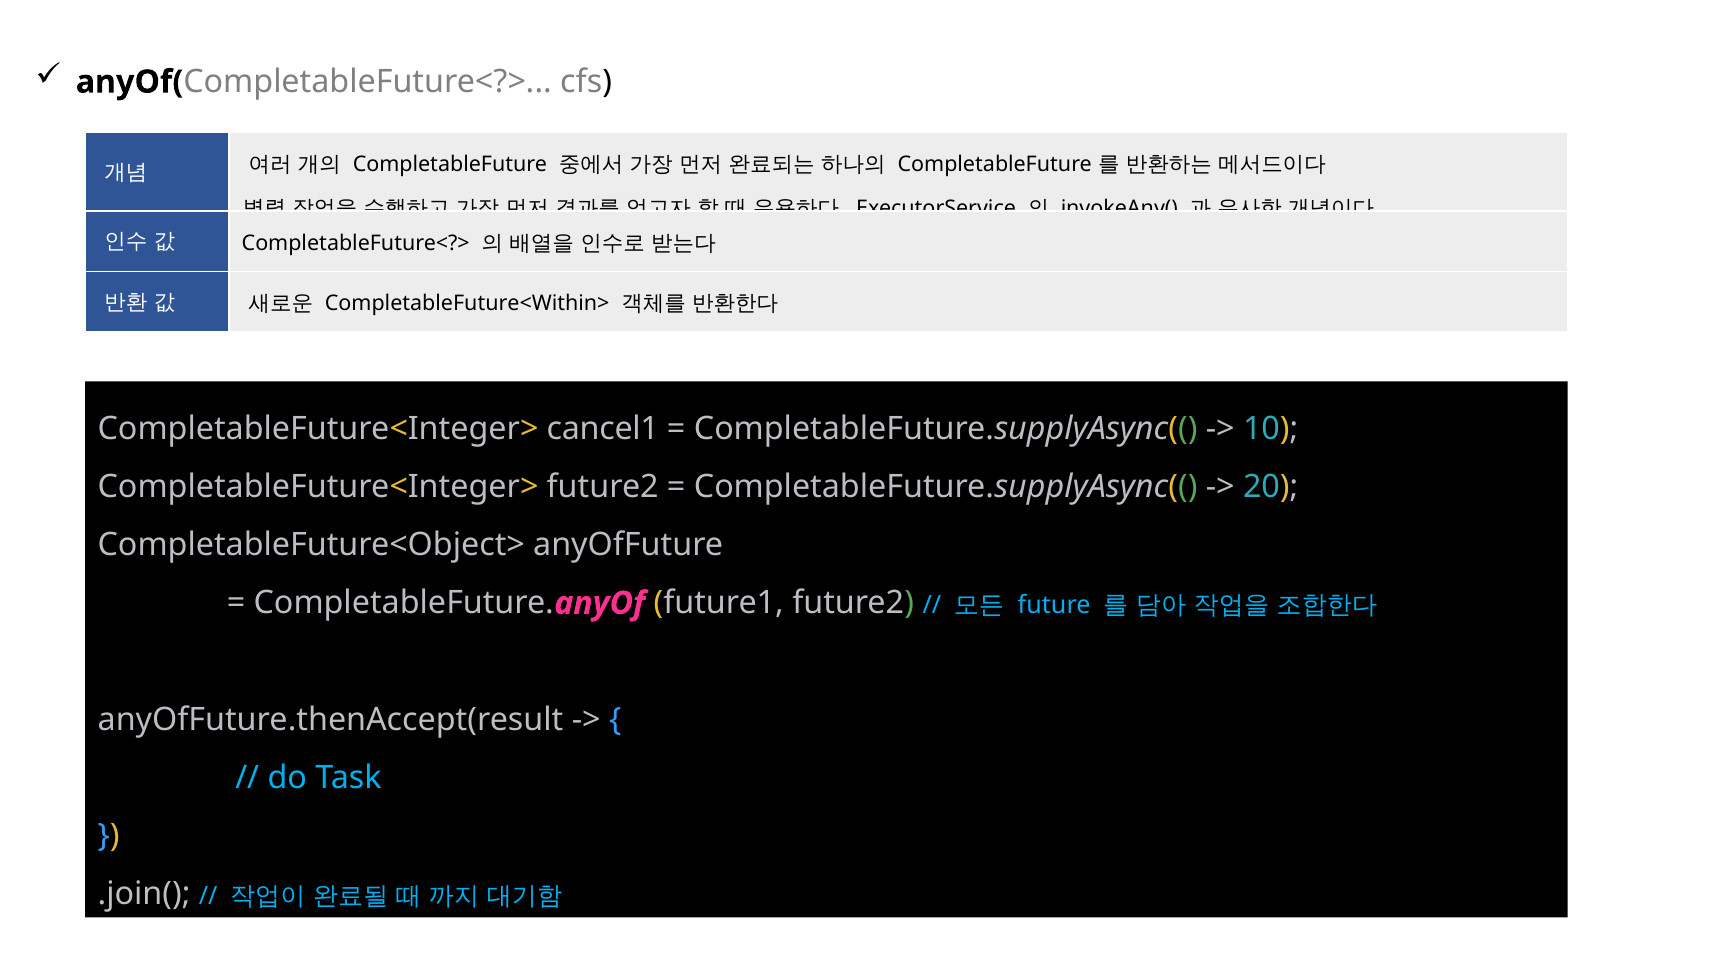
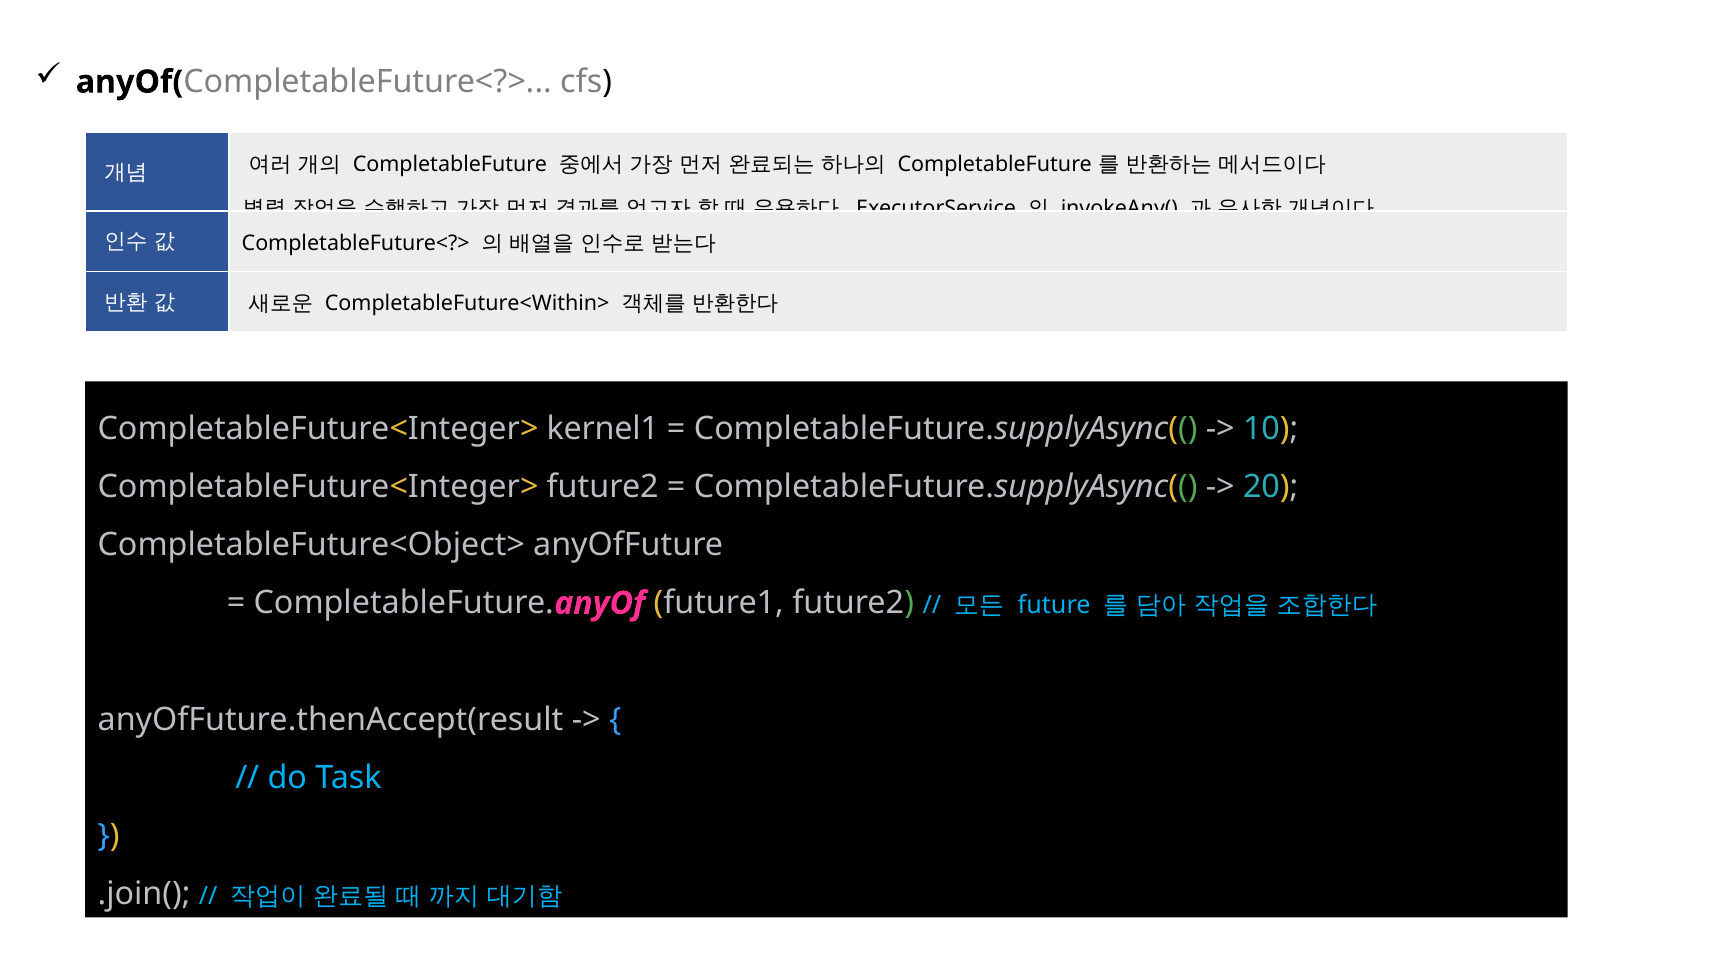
cancel1: cancel1 -> kernel1 (603, 429)
